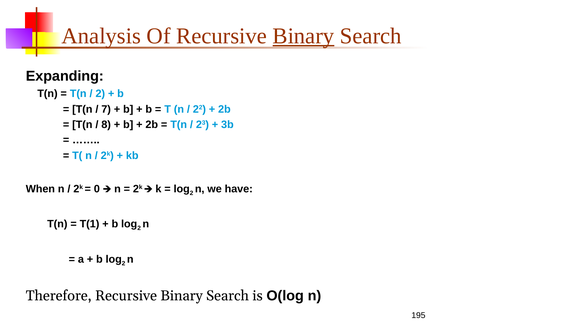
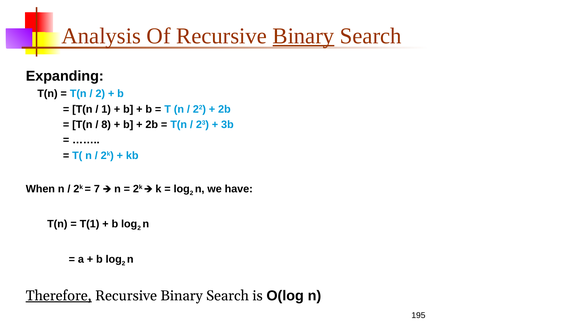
7: 7 -> 1 (106, 109)
0: 0 -> 7 (97, 189)
Therefore underline: none -> present (59, 296)
